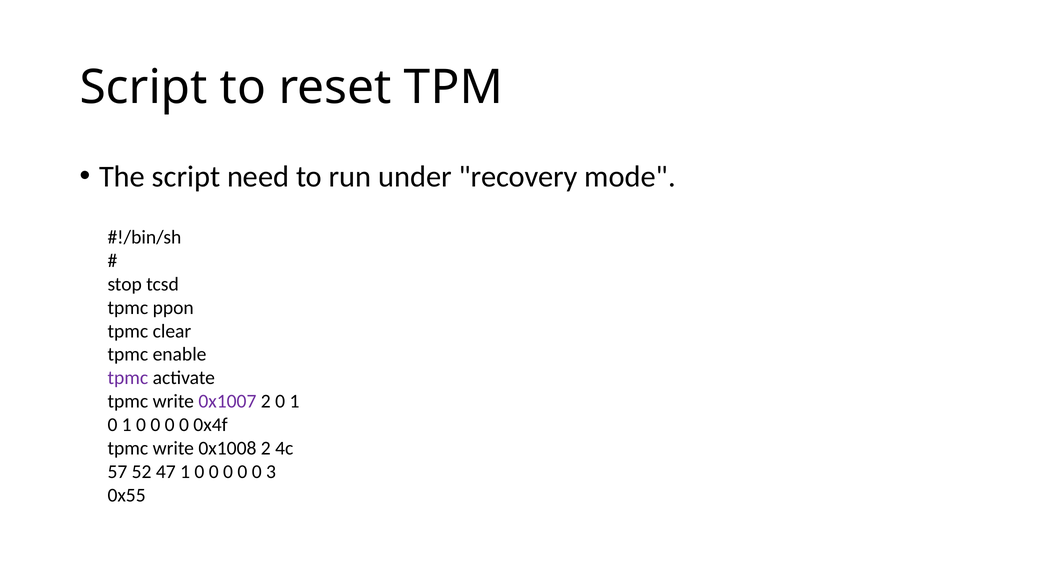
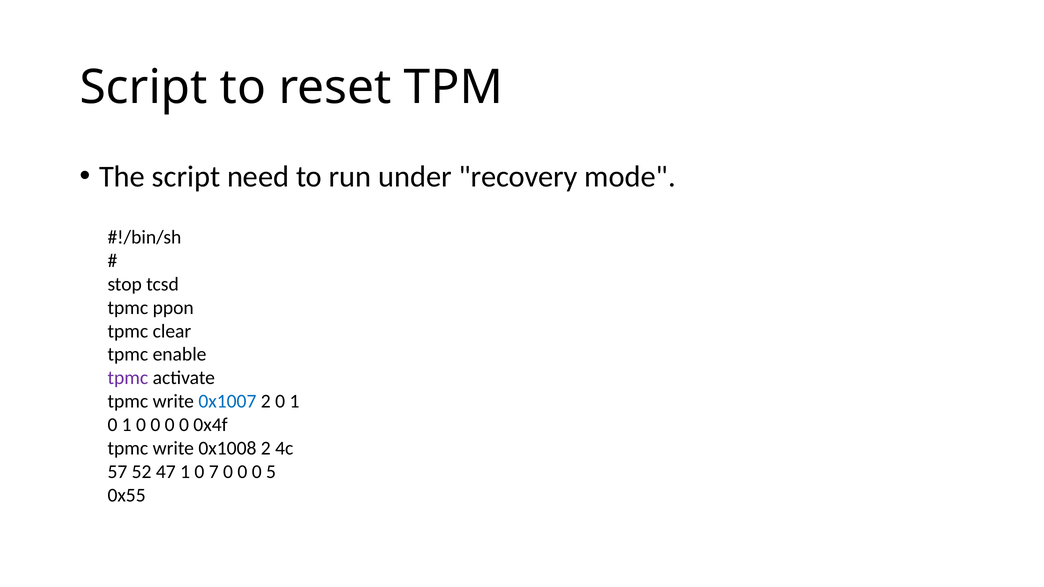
0x1007 colour: purple -> blue (227, 402)
47 1 0 0: 0 -> 7 (214, 472)
3: 3 -> 5 (271, 472)
